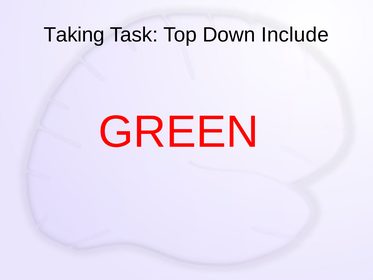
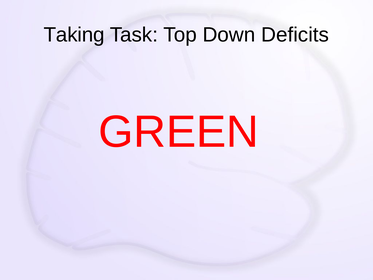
Include: Include -> Deficits (295, 35)
